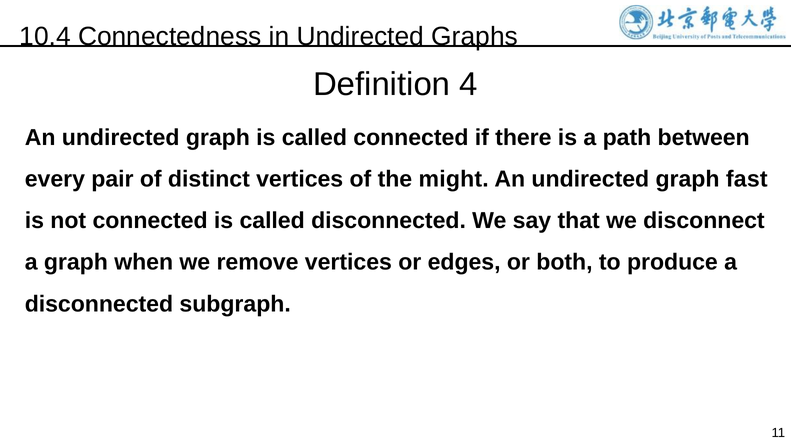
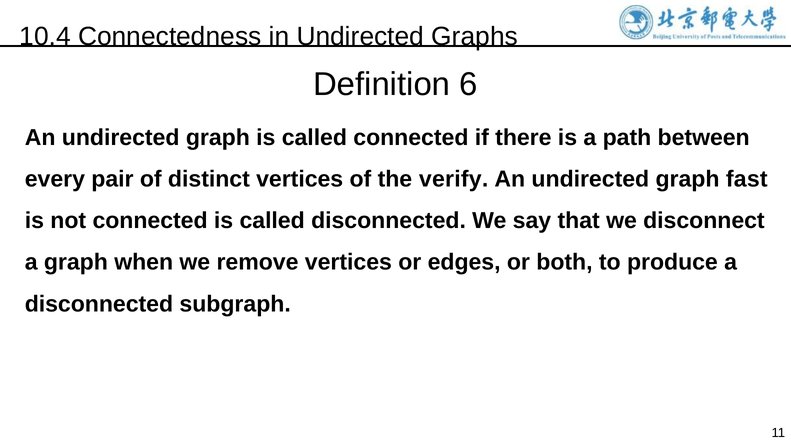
4: 4 -> 6 (468, 84)
might: might -> verify (454, 179)
